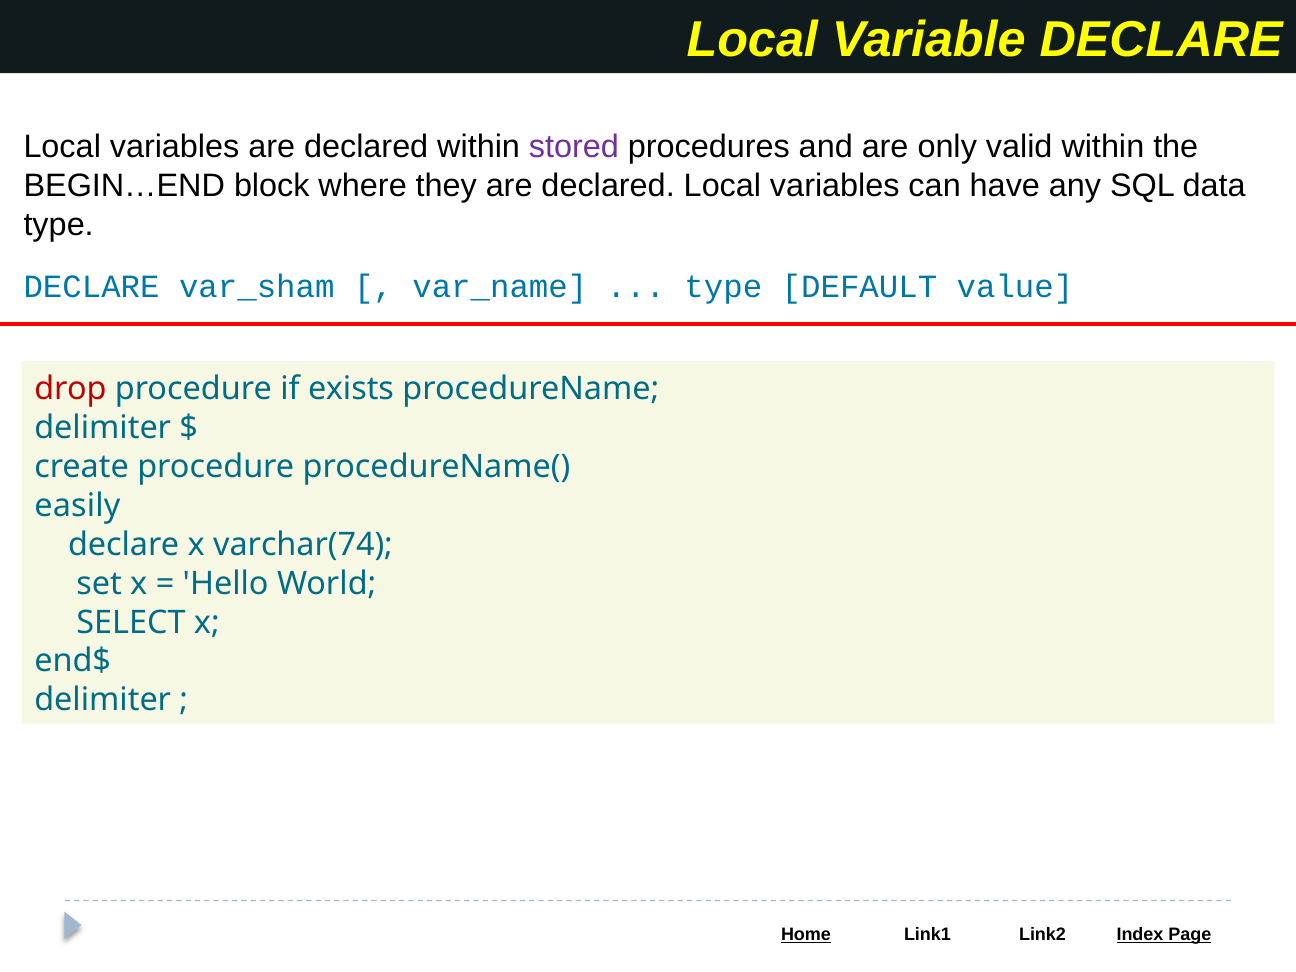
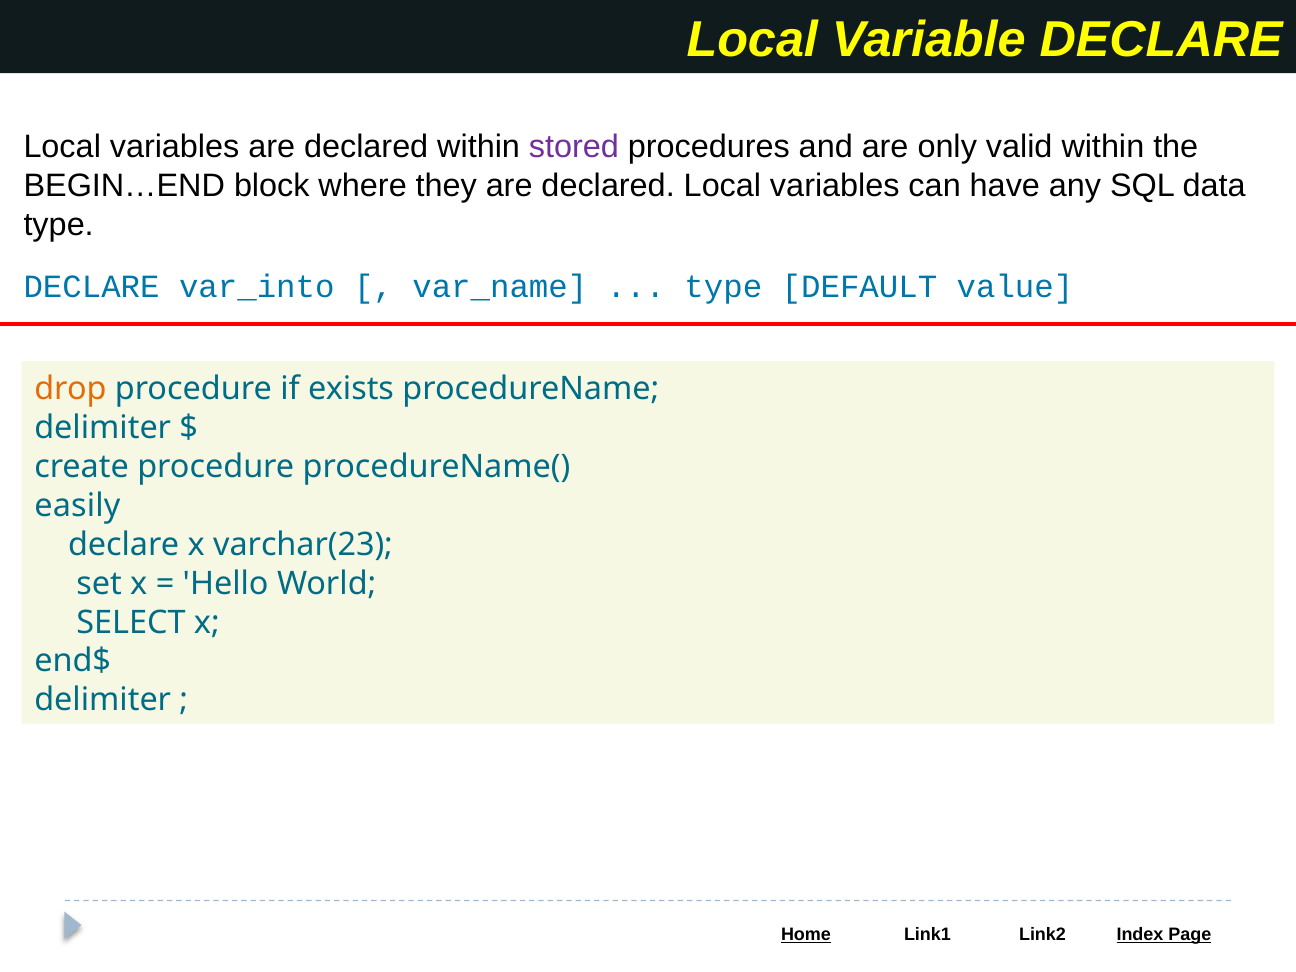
var_sham: var_sham -> var_into (257, 287)
drop colour: red -> orange (70, 389)
varchar(74: varchar(74 -> varchar(23 (303, 545)
